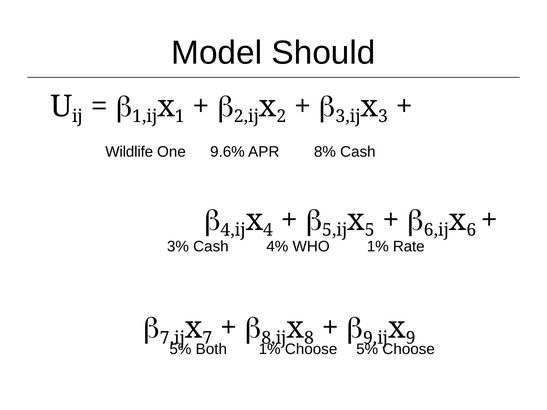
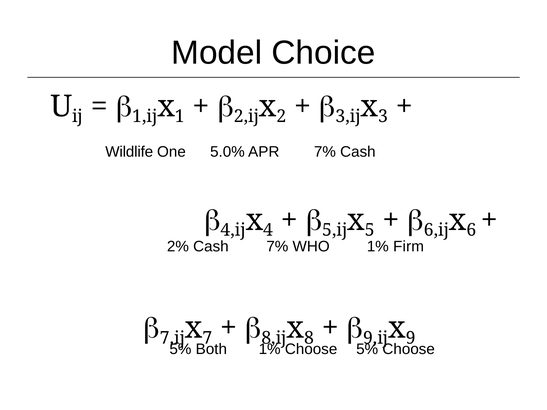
Should: Should -> Choice (324, 53)
9.6%: 9.6% -> 5.0% (227, 152)
APR 8%: 8% -> 7% (325, 152)
3%: 3% -> 2% (178, 247)
Cash 4%: 4% -> 7% (277, 247)
Rate: Rate -> Firm (409, 247)
